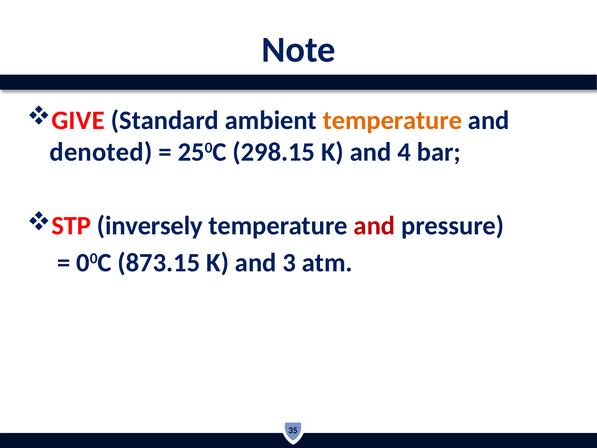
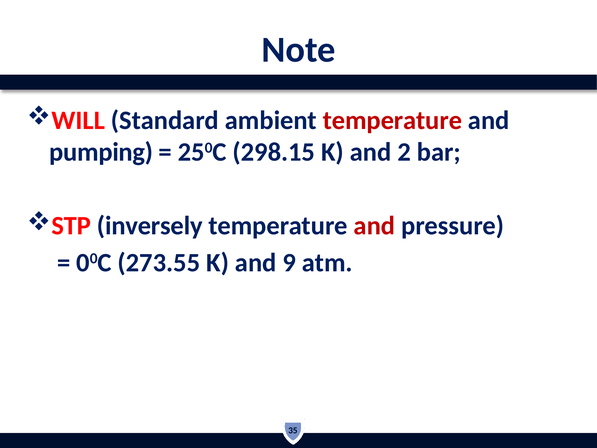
GIVE: GIVE -> WILL (78, 120)
temperature colour: orange -> red (392, 120)
denoted: denoted -> pumping (101, 152)
4: 4 -> 2 (404, 152)
873.15: 873.15 -> 273.55 (159, 263)
3: 3 -> 9 (289, 263)
